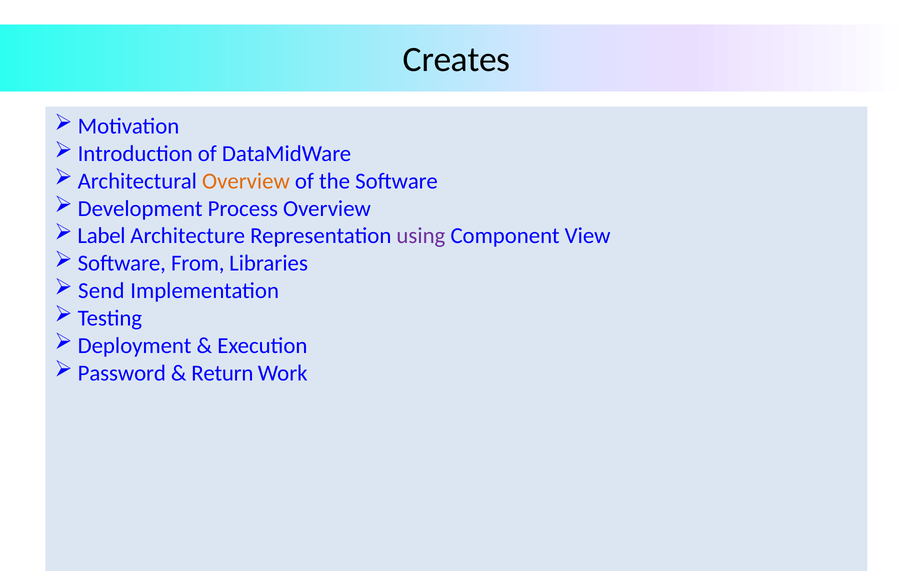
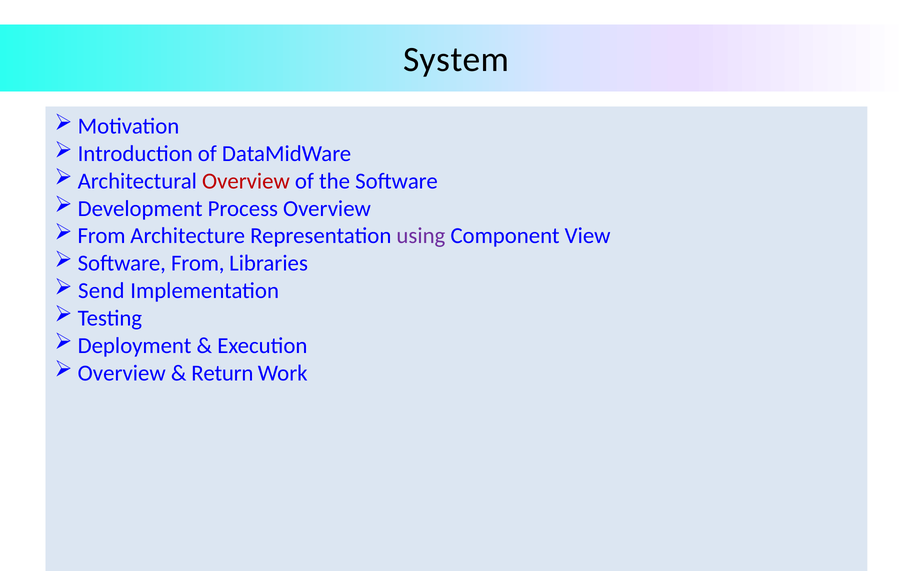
Creates: Creates -> System (456, 60)
Overview colour: orange -> red (246, 181)
Label: Label -> From (102, 236)
Password: Password -> Overview (122, 373)
